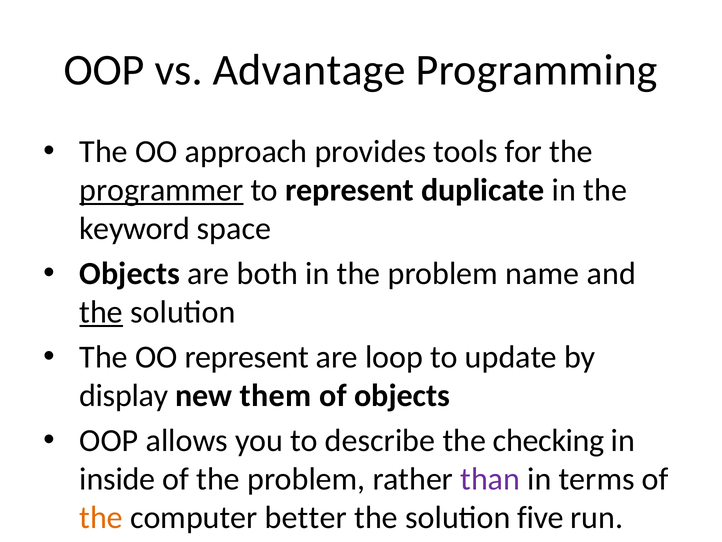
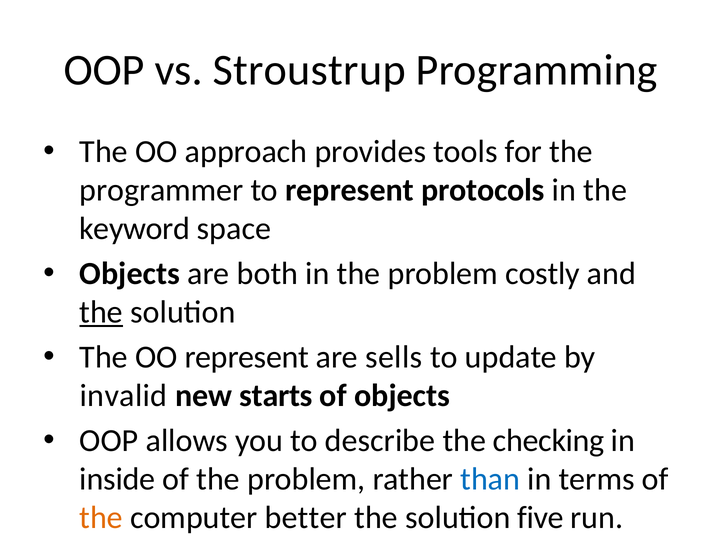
Advantage: Advantage -> Stroustrup (309, 70)
programmer underline: present -> none (161, 190)
duplicate: duplicate -> protocols (483, 190)
name: name -> costly (543, 273)
loop: loop -> sells (394, 357)
display: display -> invalid (123, 395)
them: them -> starts (276, 395)
than colour: purple -> blue (490, 479)
